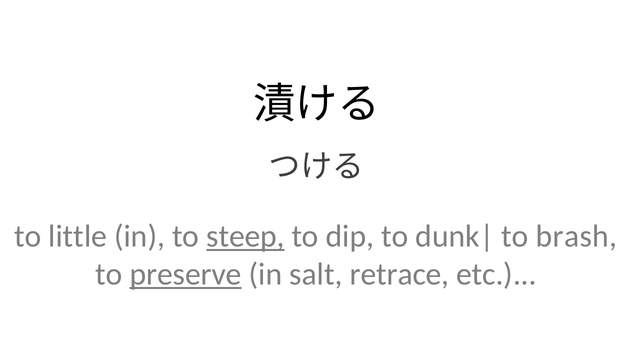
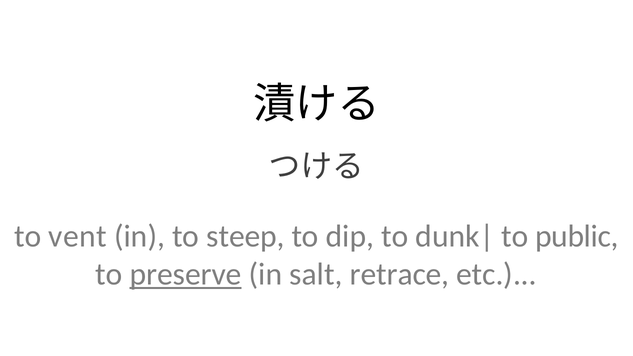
little: little -> vent (78, 236)
steep underline: present -> none (245, 236)
brash: brash -> public (577, 236)
